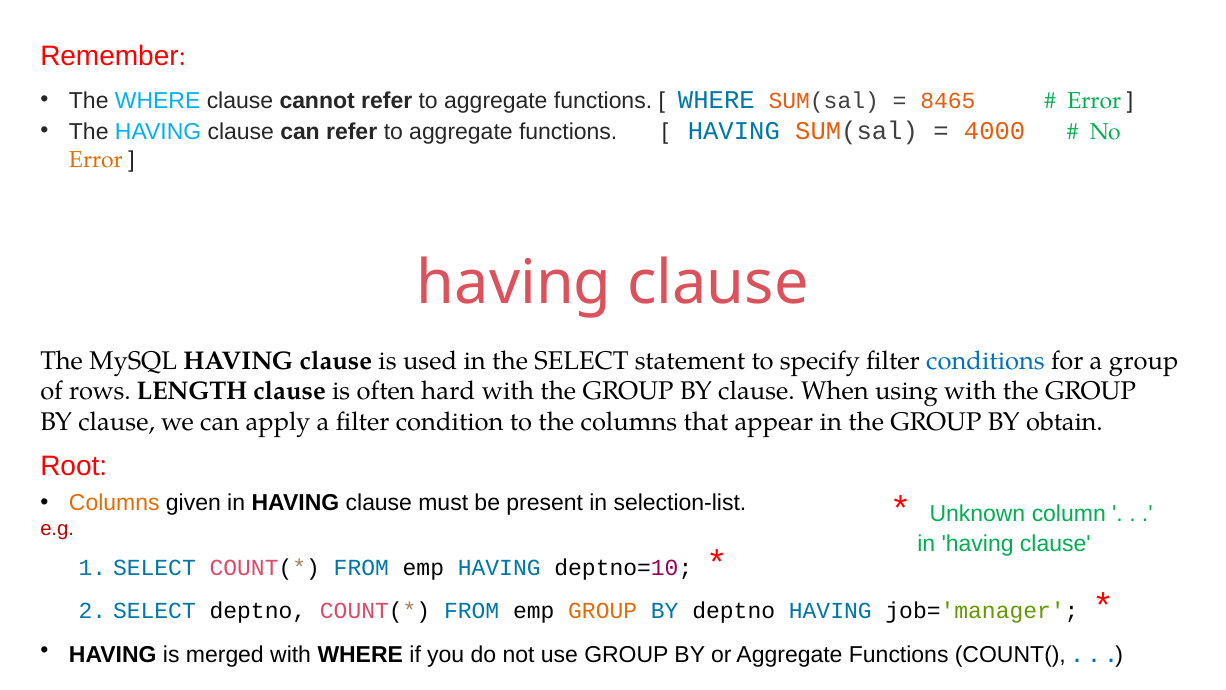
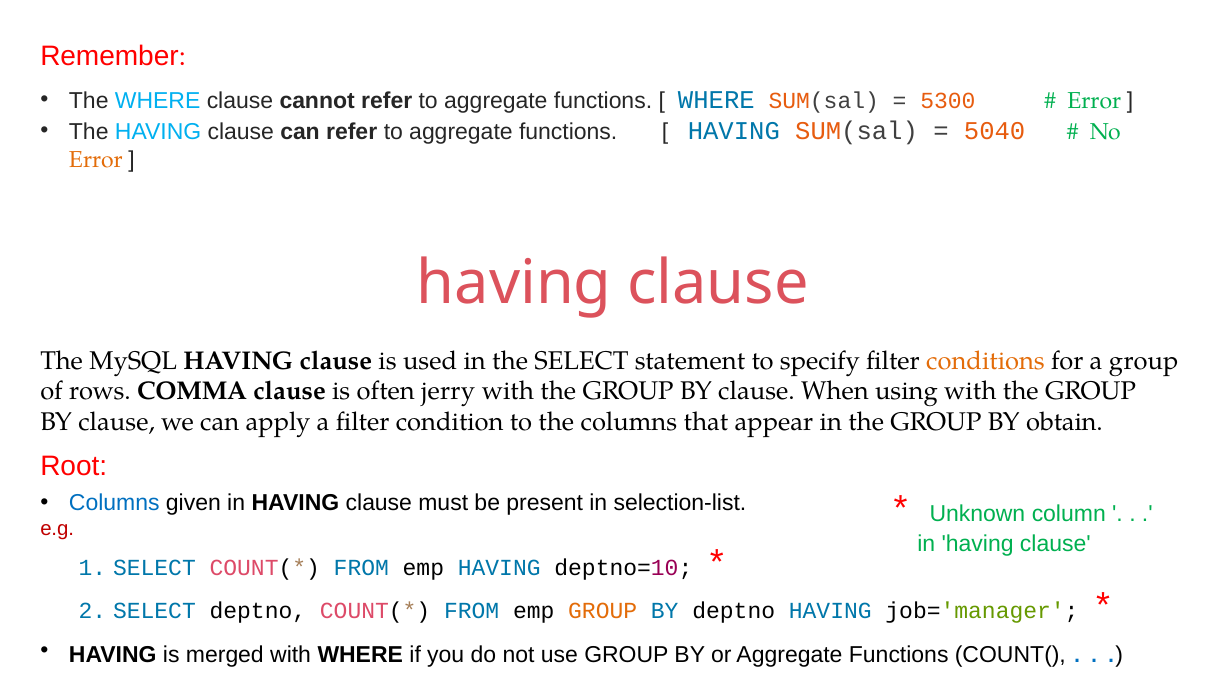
8465: 8465 -> 5300 (948, 101)
4000: 4000 -> 5040 (995, 131)
conditions colour: blue -> orange (986, 360)
LENGTH: LENGTH -> COMMA (192, 391)
hard: hard -> jerry (448, 391)
Columns colour: orange -> blue (114, 502)
